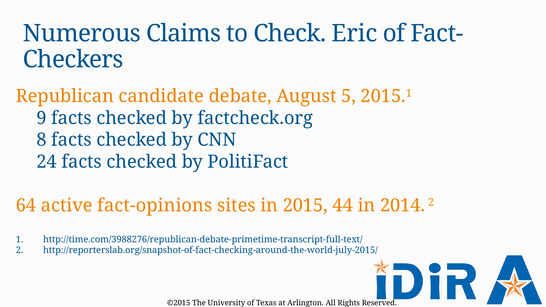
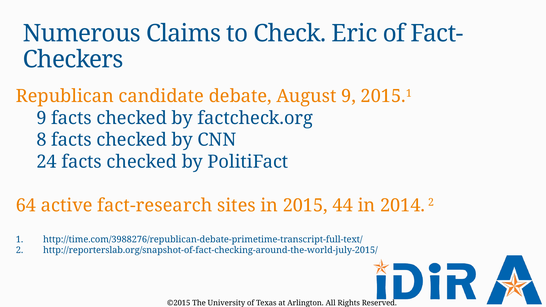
August 5: 5 -> 9 (349, 96)
fact-opinions: fact-opinions -> fact-research (155, 206)
